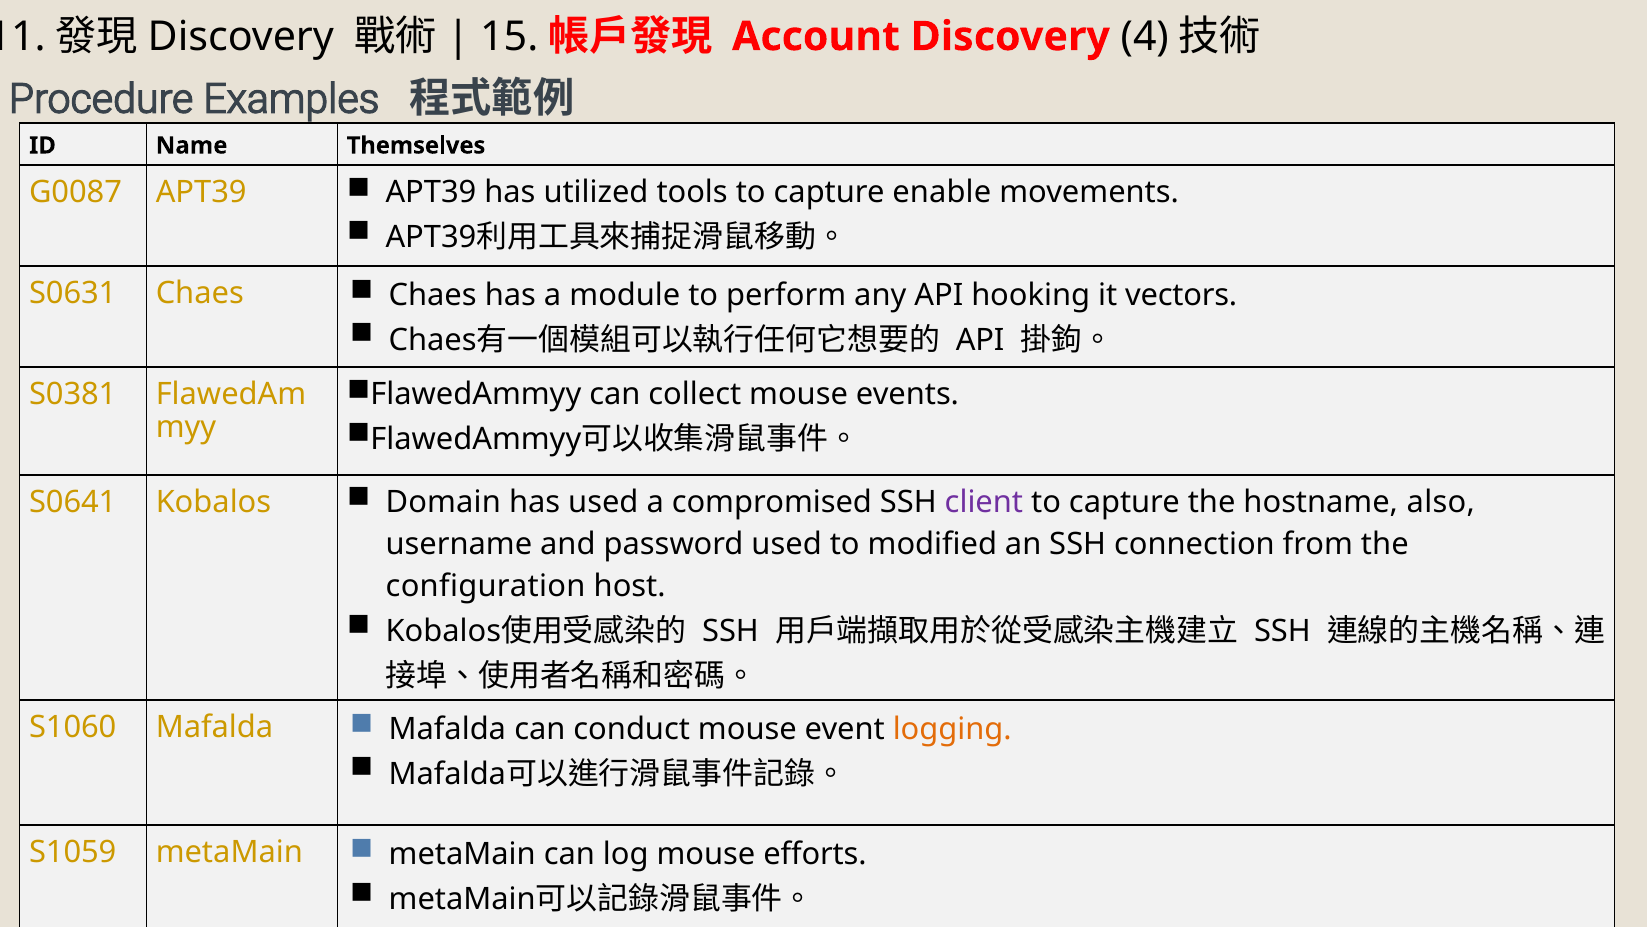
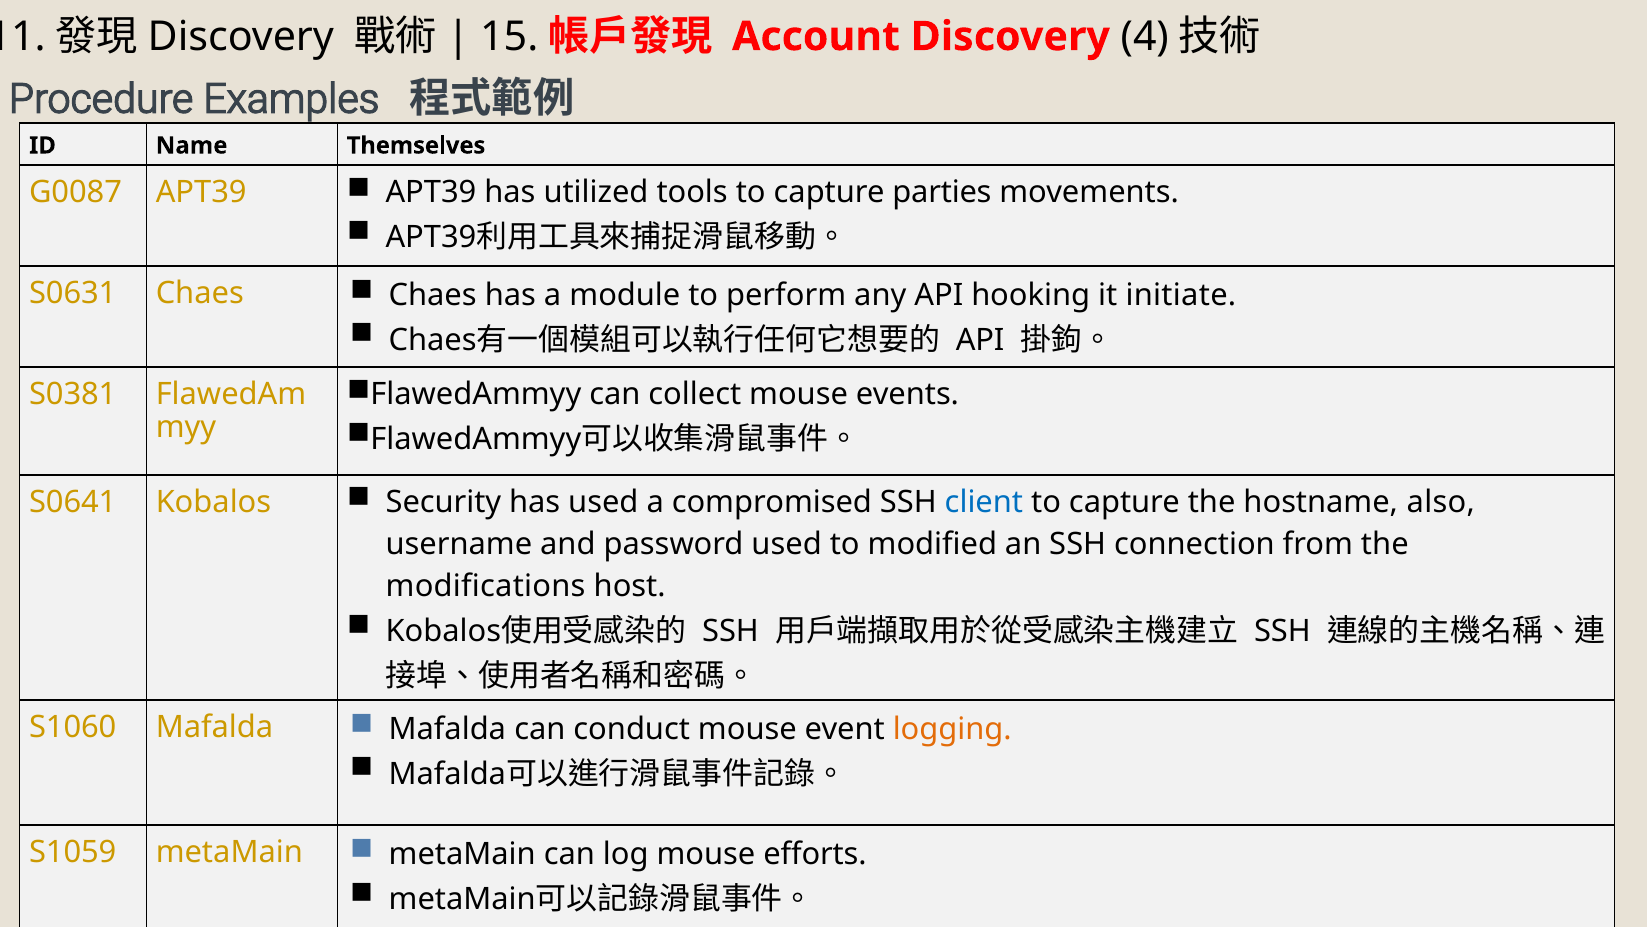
enable: enable -> parties (942, 192)
vectors: vectors -> initiate (1181, 295)
Domain: Domain -> Security (443, 502)
client colour: purple -> blue (984, 502)
configuration: configuration -> modifications (486, 586)
